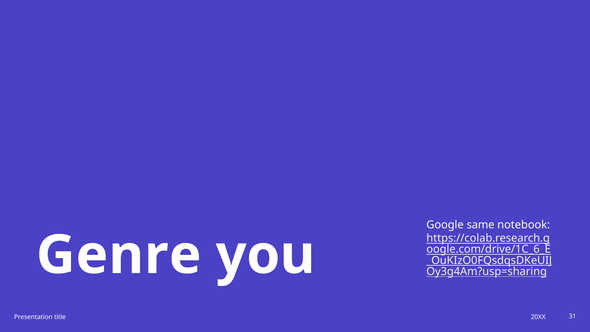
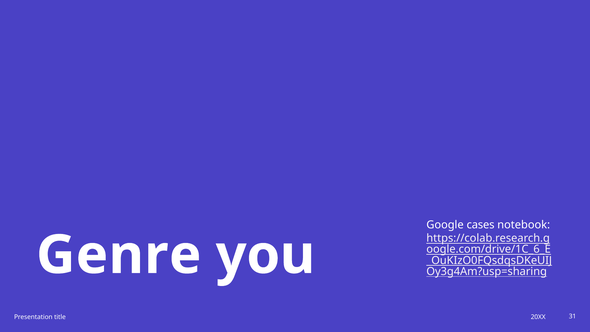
same: same -> cases (481, 225)
